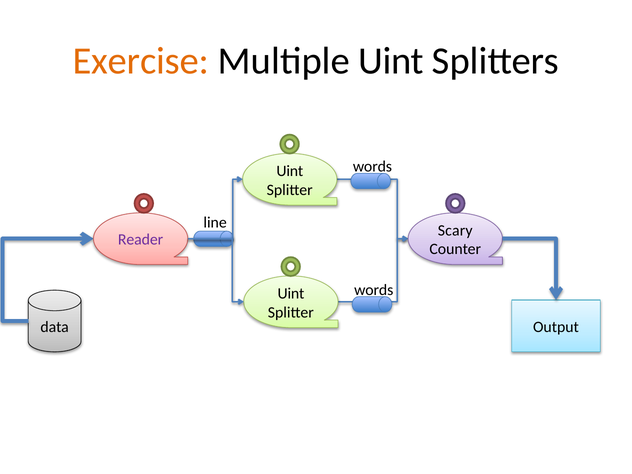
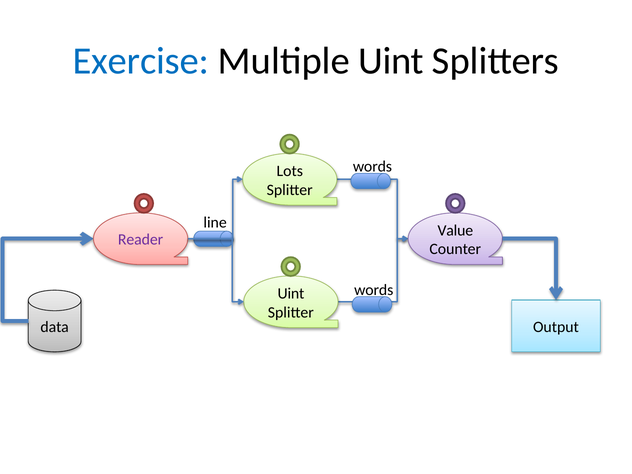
Exercise colour: orange -> blue (141, 61)
Uint: Uint -> Lots (290, 171)
Scary: Scary -> Value (455, 230)
